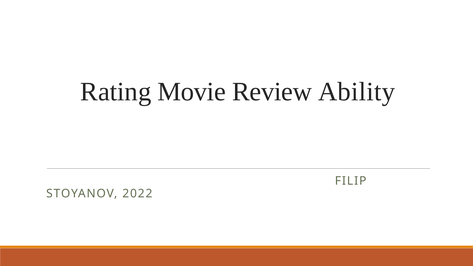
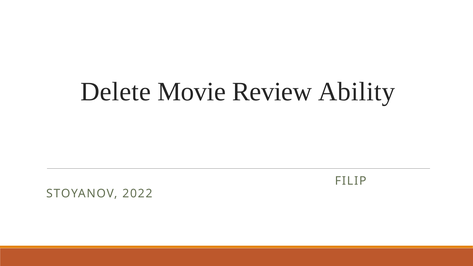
Rating: Rating -> Delete (116, 92)
